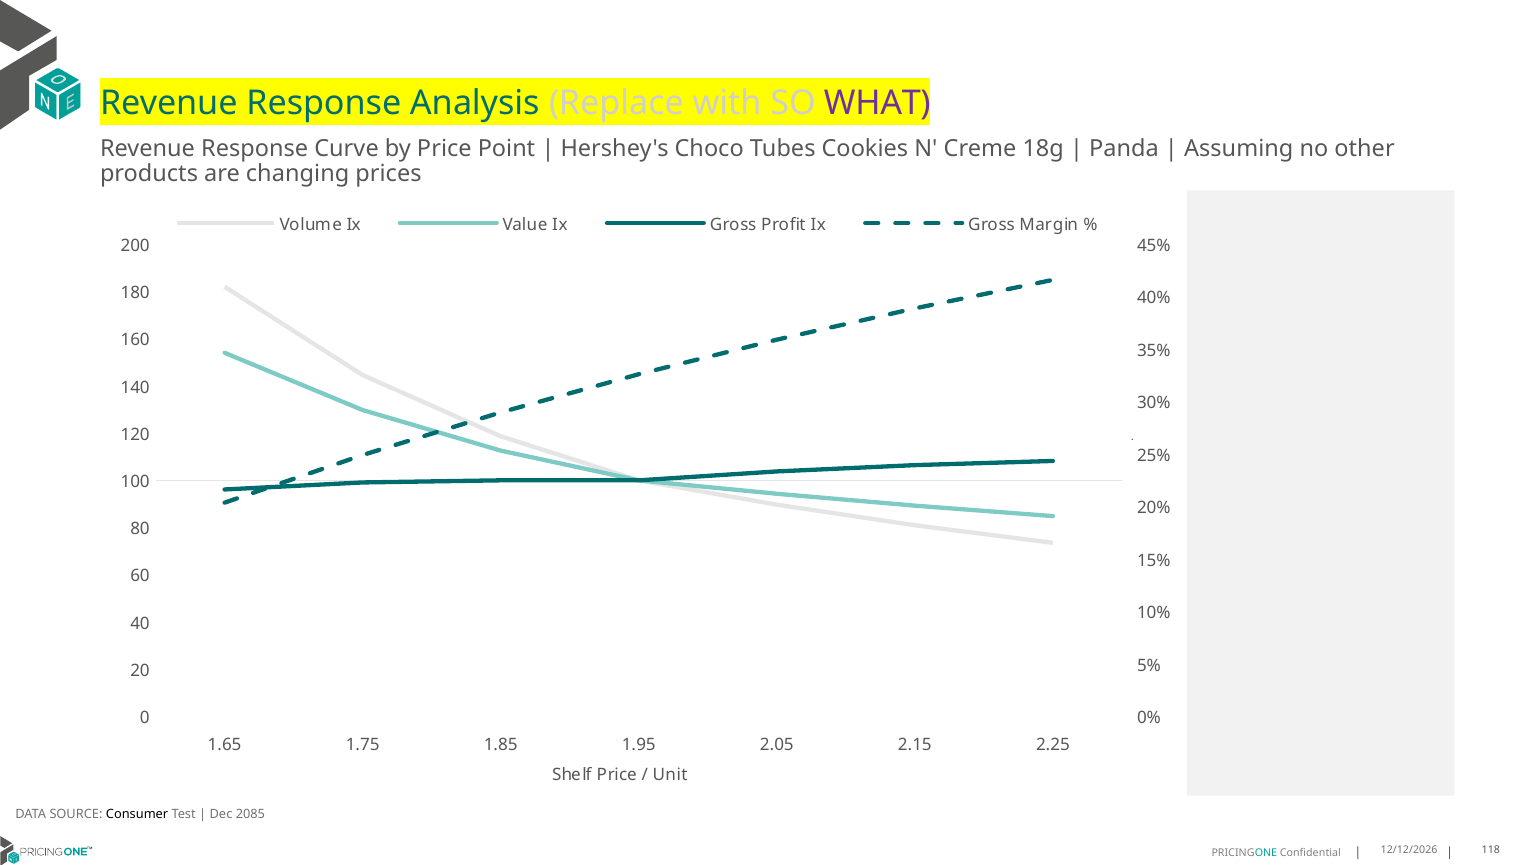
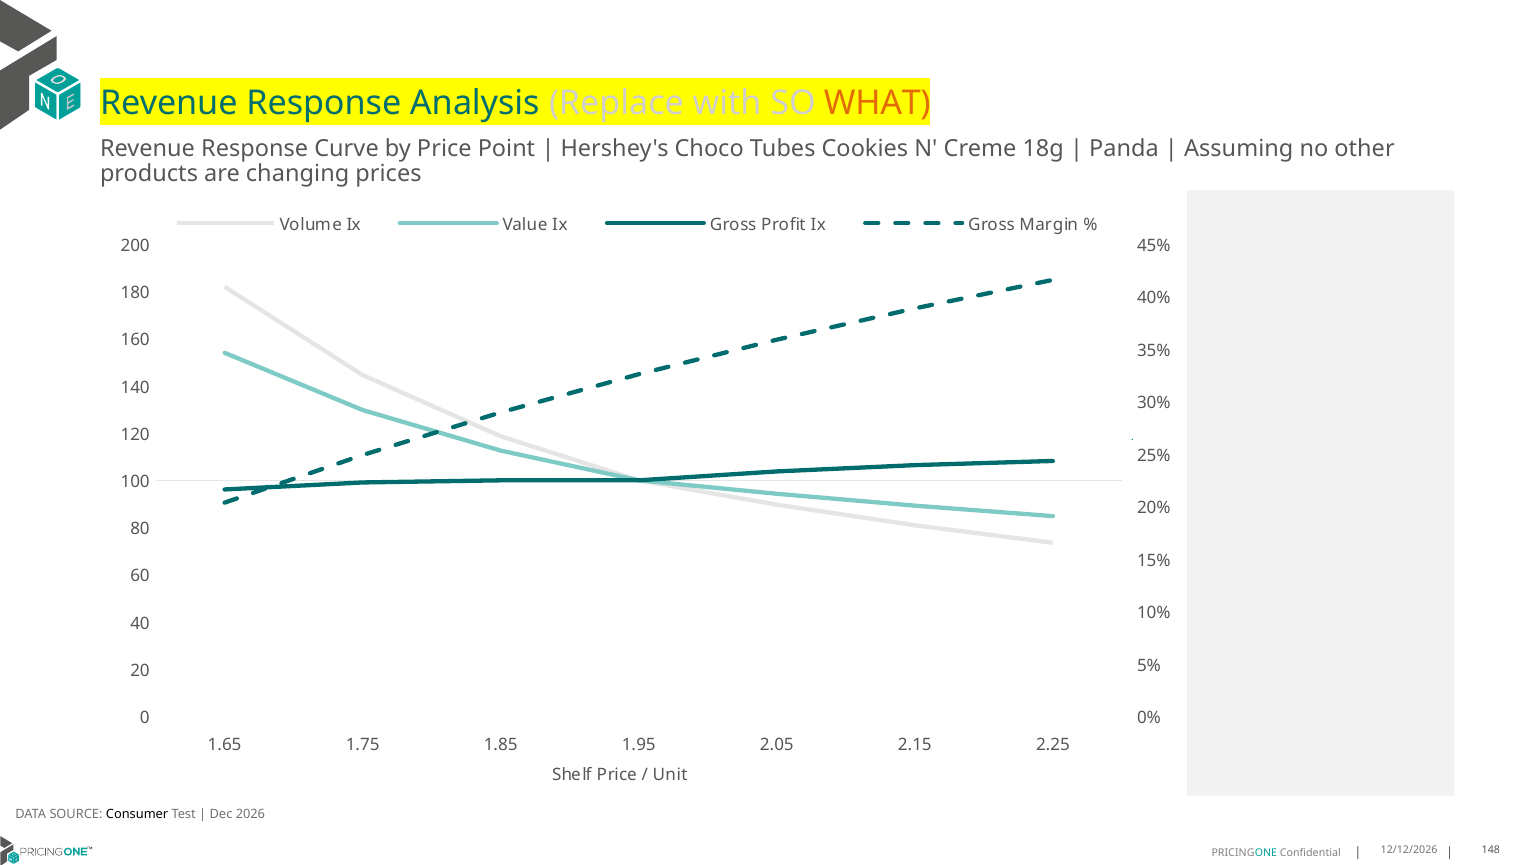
WHAT colour: purple -> orange (877, 103)
2085: 2085 -> 2026 (250, 815)
118: 118 -> 148 (1491, 851)
